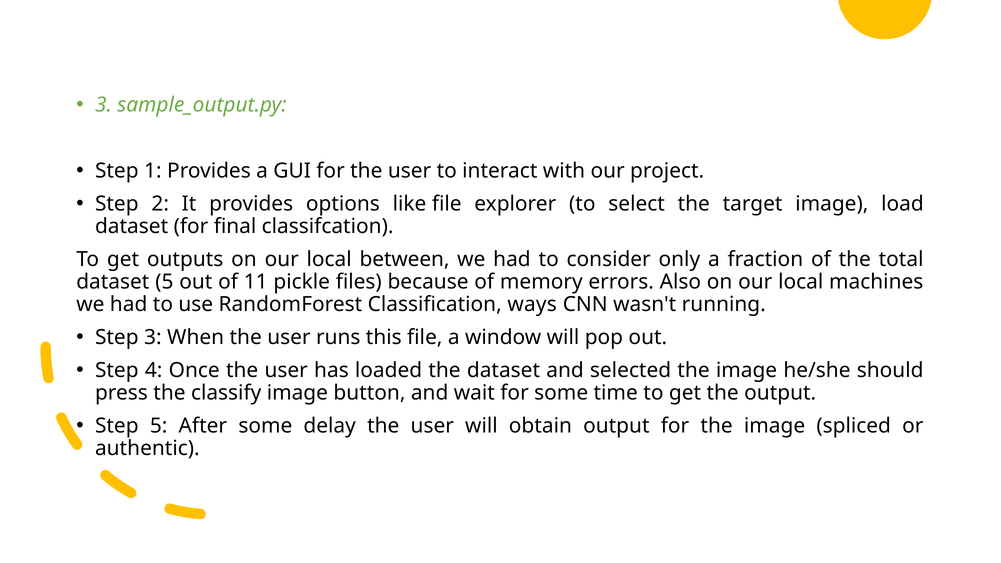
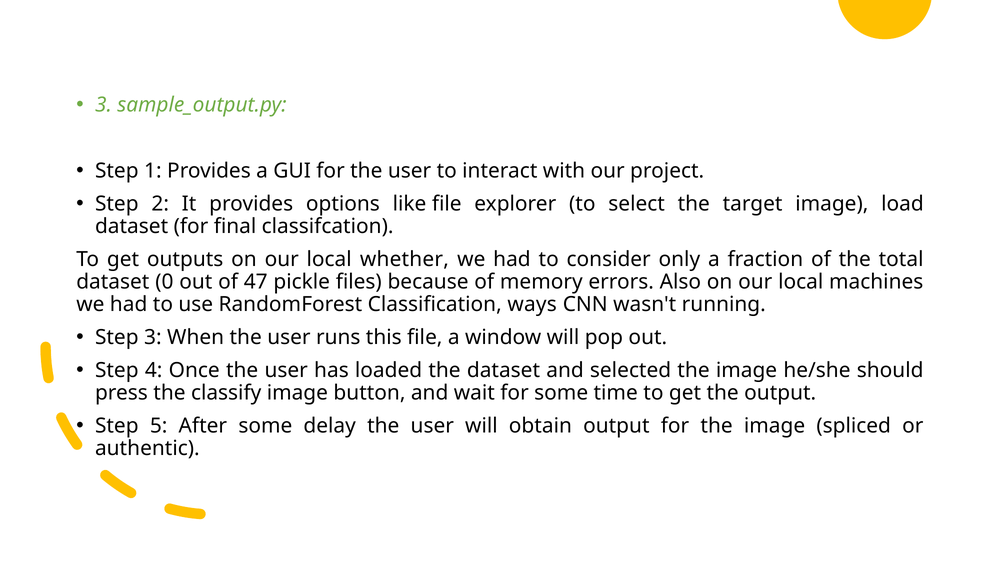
between: between -> whether (404, 259)
dataset 5: 5 -> 0 (164, 282)
11: 11 -> 47 (256, 282)
